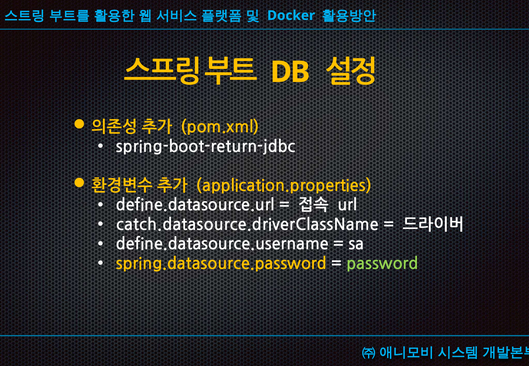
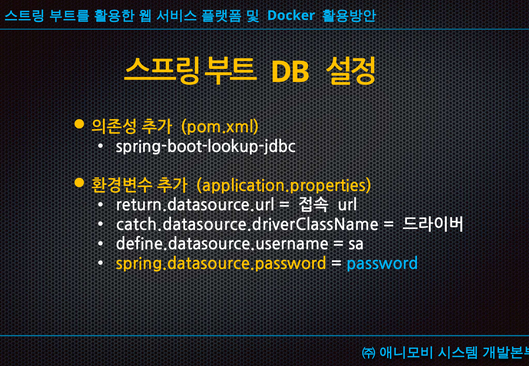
spring-boot-return-jdbc: spring-boot-return-jdbc -> spring-boot-lookup-jdbc (206, 147)
define.datasource.url: define.datasource.url -> return.datasource.url (195, 205)
password colour: light green -> light blue (382, 264)
